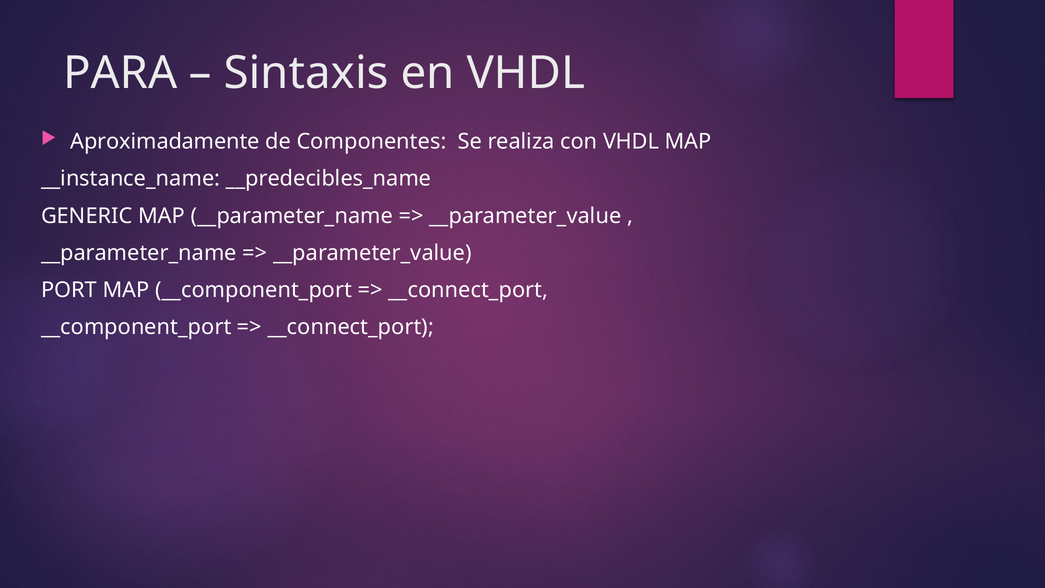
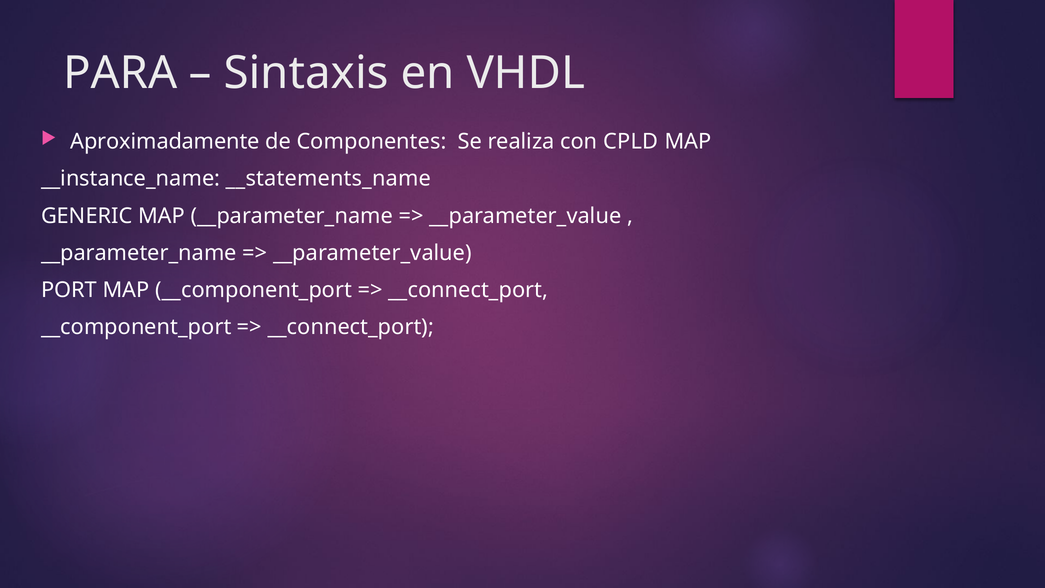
con VHDL: VHDL -> CPLD (631, 142)
__predecibles_name: __predecibles_name -> __statements_name (328, 179)
